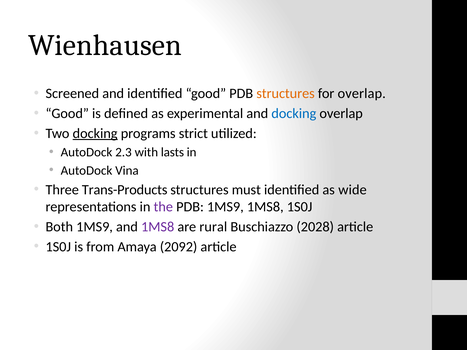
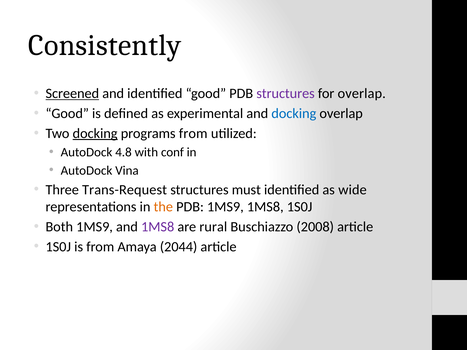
Wienhausen: Wienhausen -> Consistently (105, 45)
Screened underline: none -> present (72, 94)
structures colour: orange -> purple (286, 94)
programs strict: strict -> from (193, 134)
2.3: 2.3 -> 4.8 (123, 152)
lasts: lasts -> conf (172, 152)
Trans-Products: Trans-Products -> Trans-Request (125, 190)
the colour: purple -> orange (163, 207)
2028: 2028 -> 2008 (315, 227)
2092: 2092 -> 2044 (179, 247)
